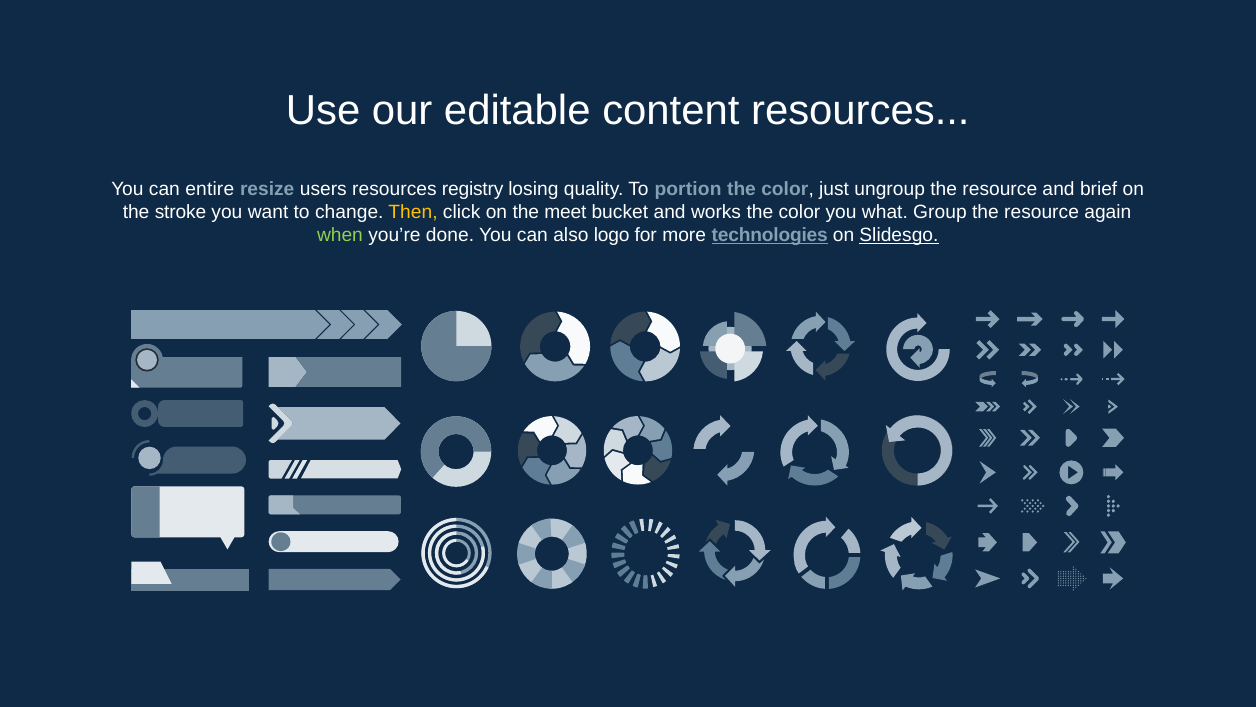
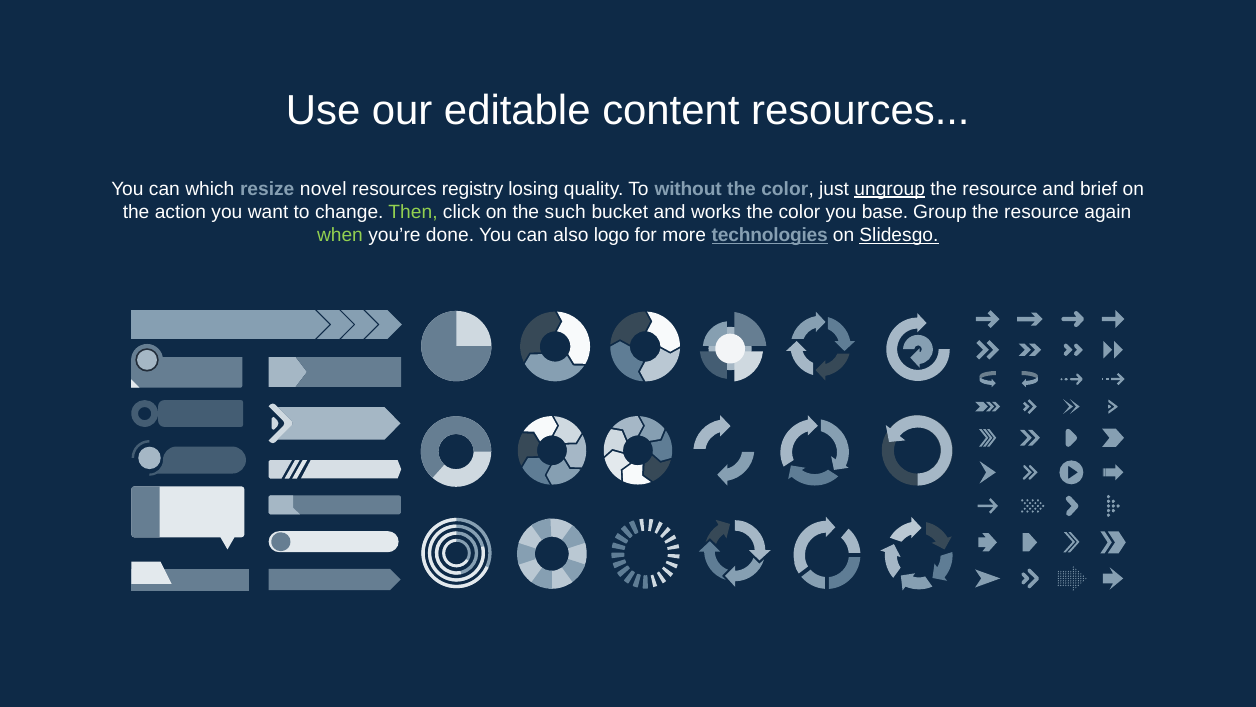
entire: entire -> which (210, 189)
users: users -> novel (323, 189)
portion: portion -> without (688, 189)
ungroup underline: none -> present (890, 189)
stroke: stroke -> action (180, 212)
Then colour: yellow -> light green (413, 212)
meet: meet -> such (565, 212)
what: what -> base (885, 212)
